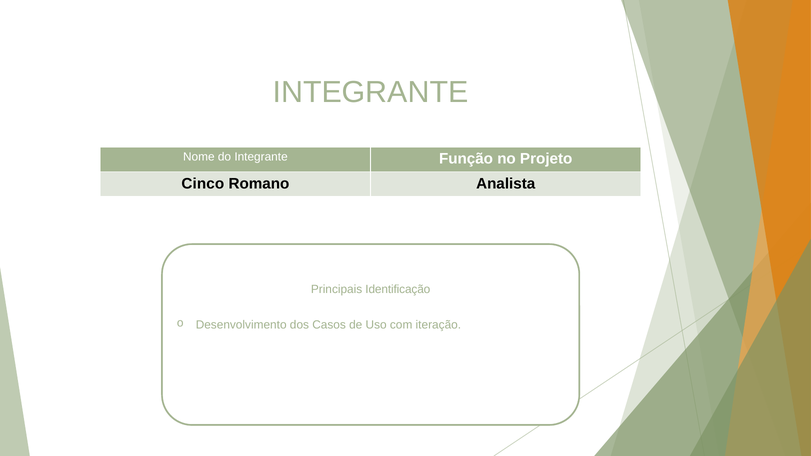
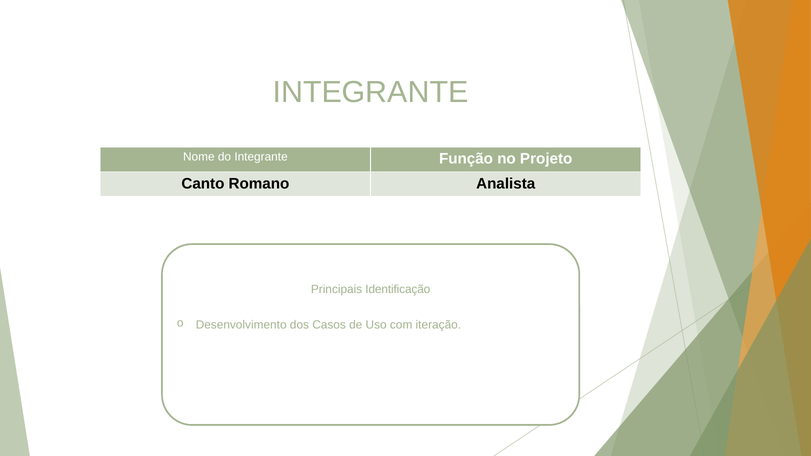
Cinco: Cinco -> Canto (203, 184)
